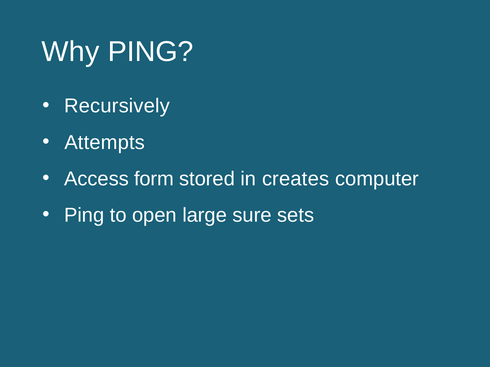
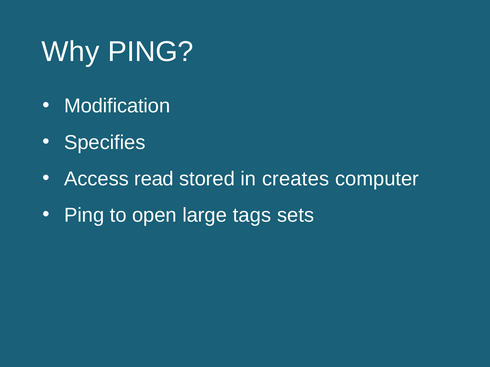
Recursively: Recursively -> Modification (117, 106)
Attempts: Attempts -> Specifies (105, 143)
form: form -> read (154, 179)
sure: sure -> tags (252, 215)
